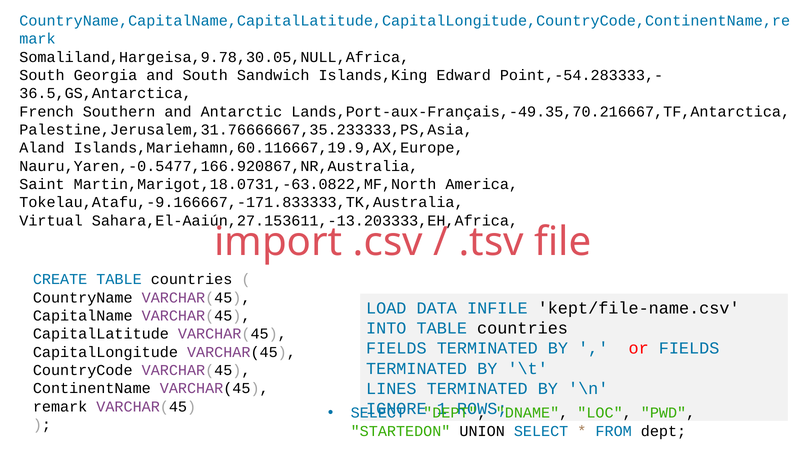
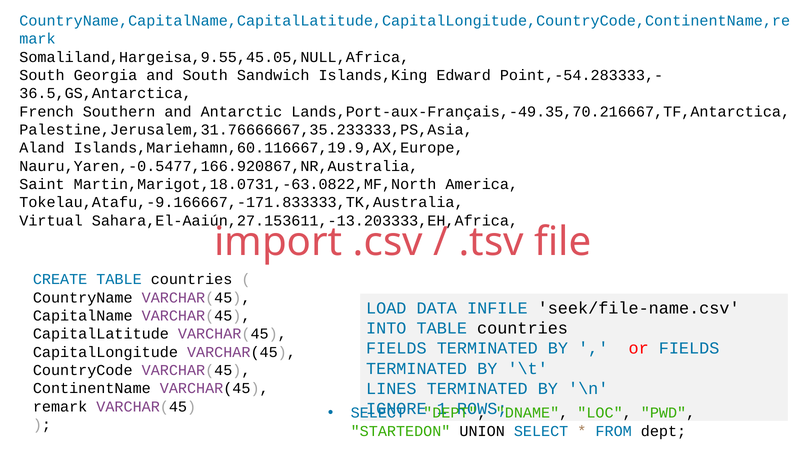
Somaliland,Hargeisa,9.78,30.05,NULL,Africa: Somaliland,Hargeisa,9.78,30.05,NULL,Africa -> Somaliland,Hargeisa,9.55,45.05,NULL,Africa (214, 57)
kept/file-name.csv: kept/file-name.csv -> seek/file-name.csv (639, 308)
